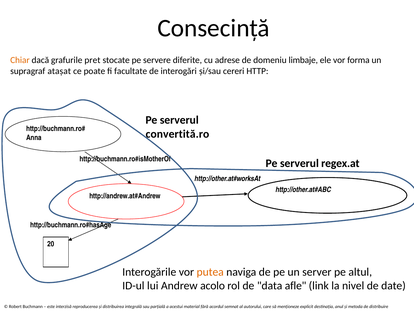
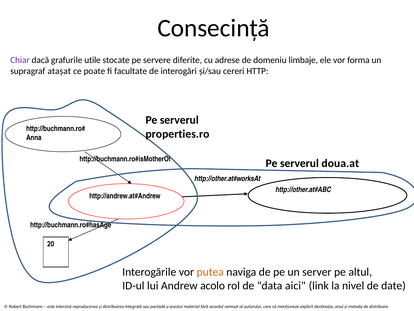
Chiar colour: orange -> purple (20, 60)
pret: pret -> utile (93, 60)
convertită.ro: convertită.ro -> properties.ro (177, 134)
regex.at: regex.at -> doua.at (340, 163)
afle: afle -> aici (295, 285)
